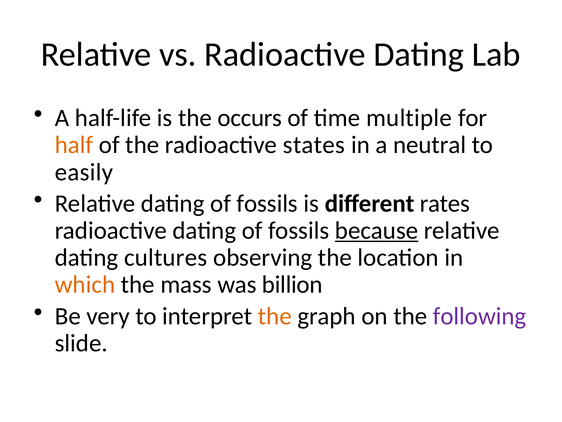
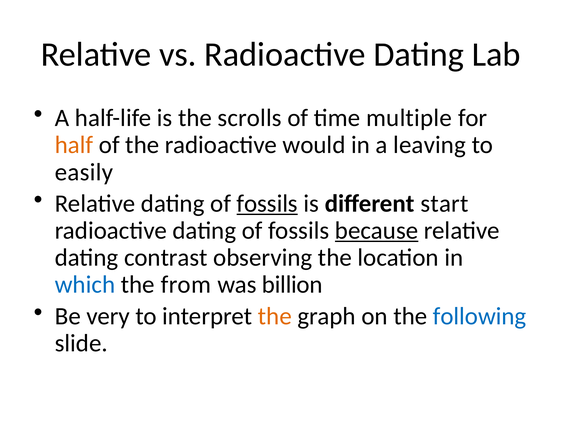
occurs: occurs -> scrolls (250, 118)
states: states -> would (314, 145)
neutral: neutral -> leaving (430, 145)
fossils underline: none -> present (267, 203)
rates: rates -> start (445, 203)
cultures: cultures -> contrast (166, 257)
which colour: orange -> blue (85, 284)
mass: mass -> from (186, 284)
following colour: purple -> blue (480, 316)
